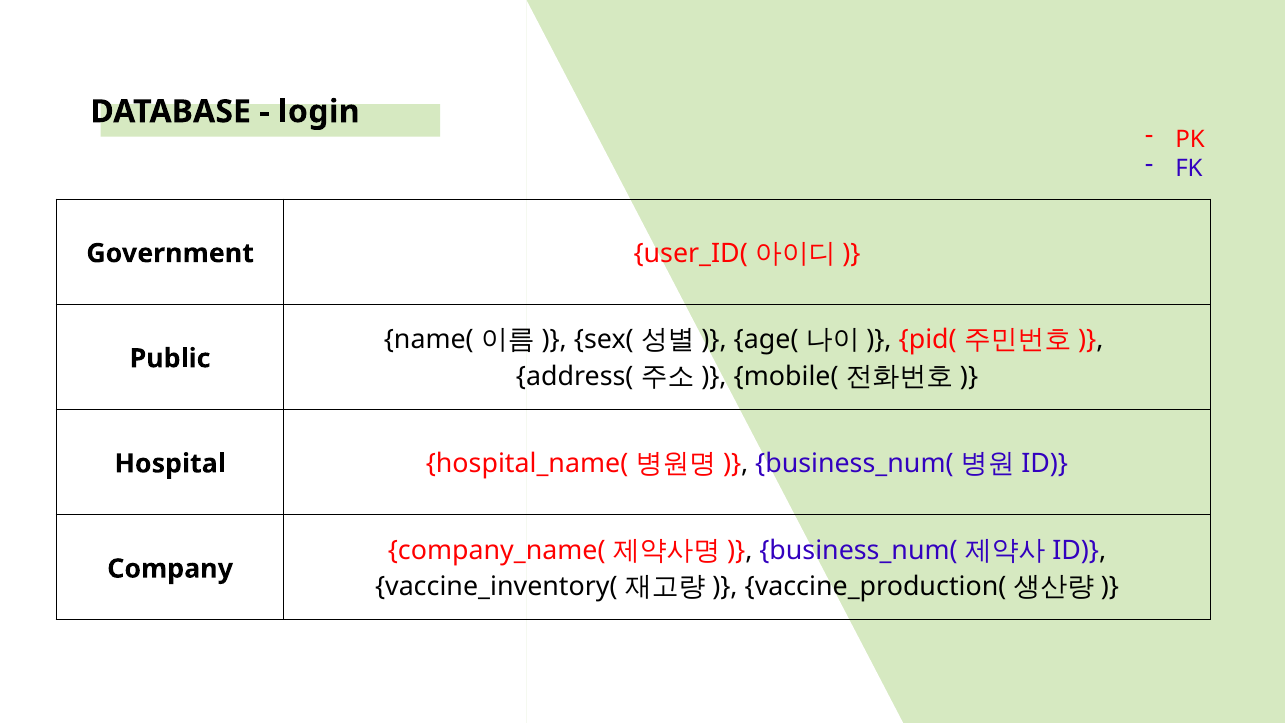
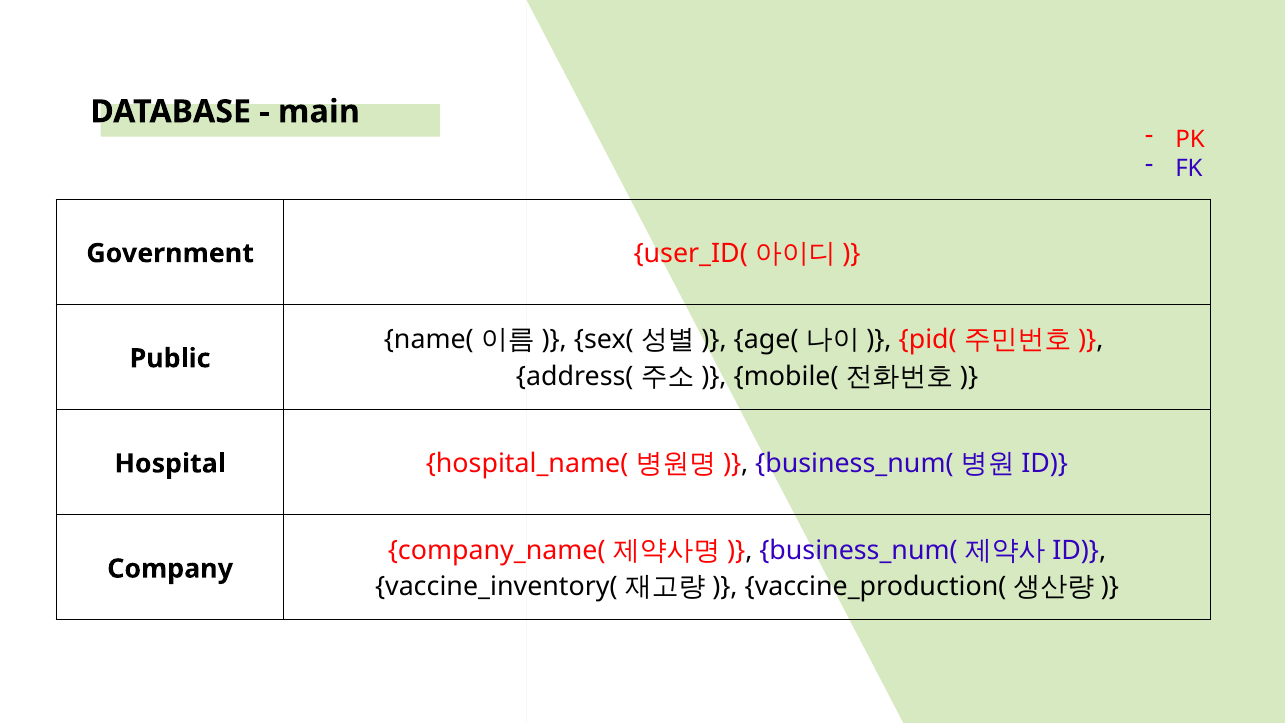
login: login -> main (319, 112)
